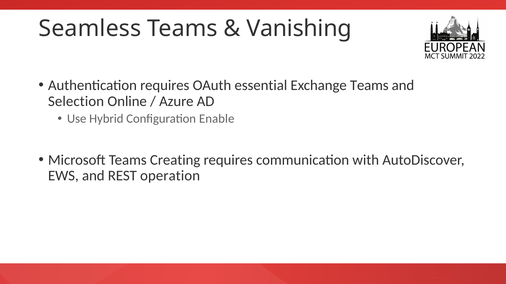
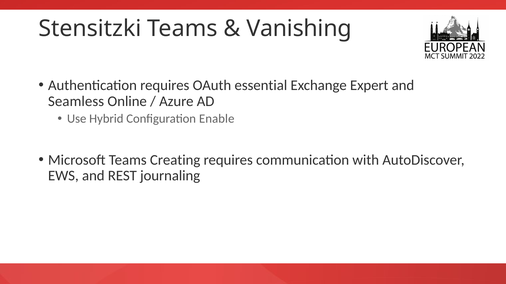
Seamless: Seamless -> Stensitzki (90, 29)
Exchange Teams: Teams -> Expert (369, 86)
Selection: Selection -> Seamless (76, 101)
operation: operation -> journaling (170, 176)
